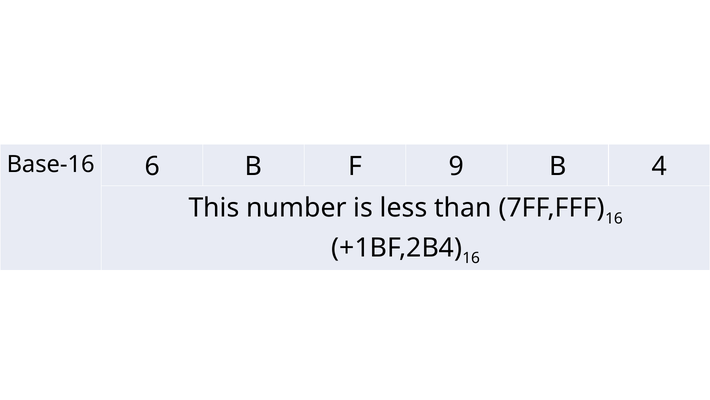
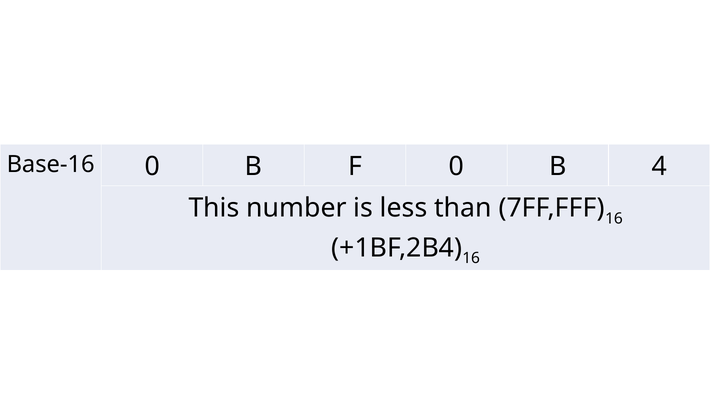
Base-16 6: 6 -> 0 (152, 166)
F 9: 9 -> 0 (456, 166)
